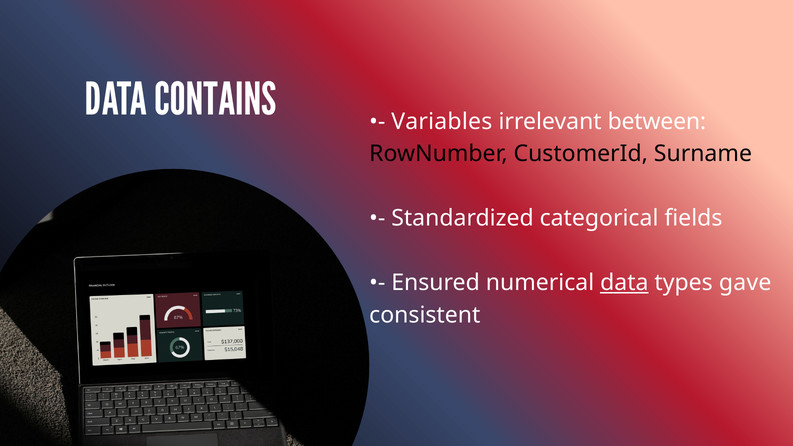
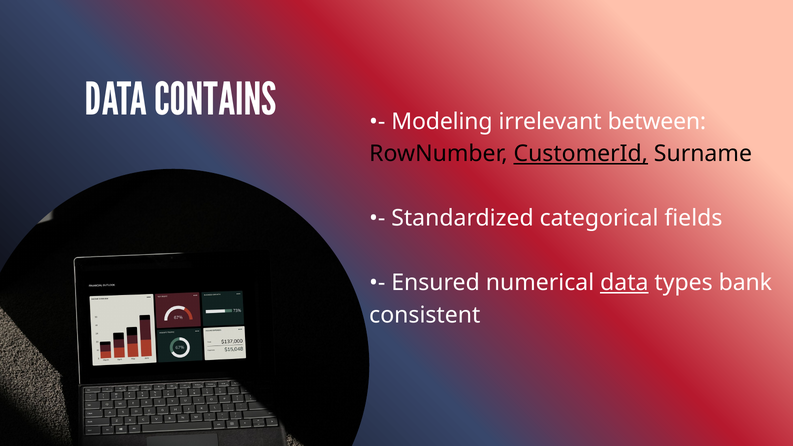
Variables: Variables -> Modeling (442, 121)
CustomerId underline: none -> present (581, 154)
gave: gave -> bank (745, 283)
